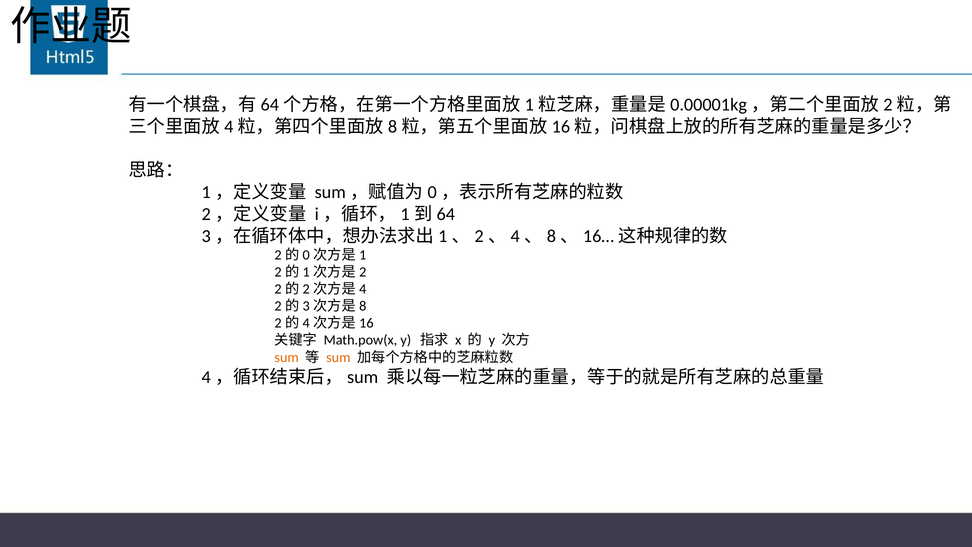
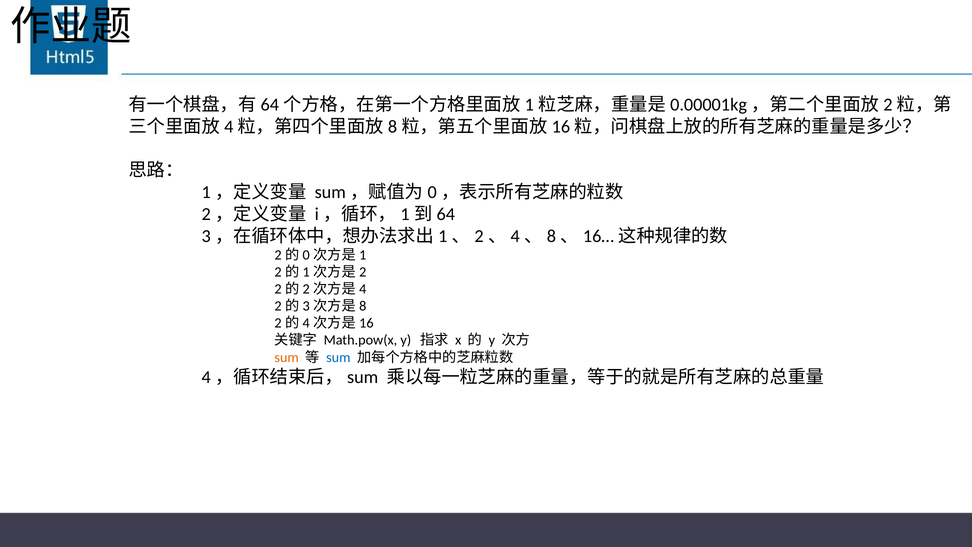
sum colour: orange -> blue (338, 357)
